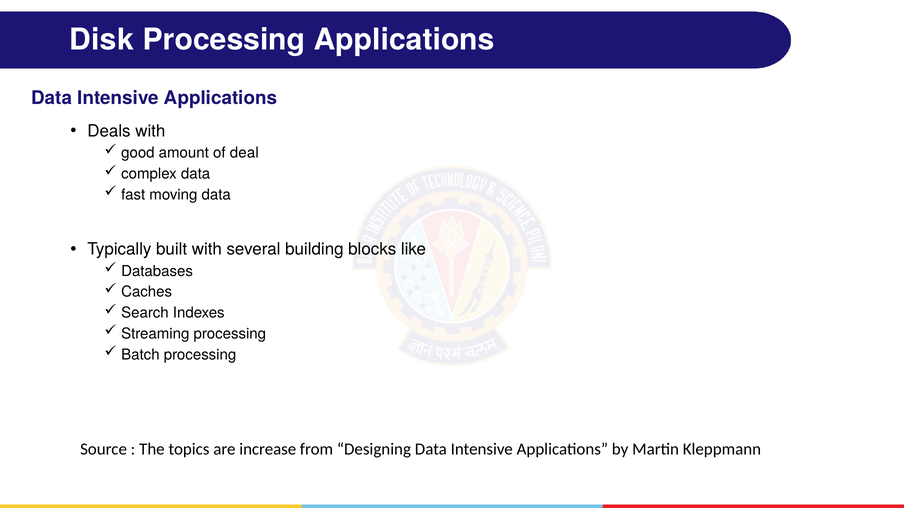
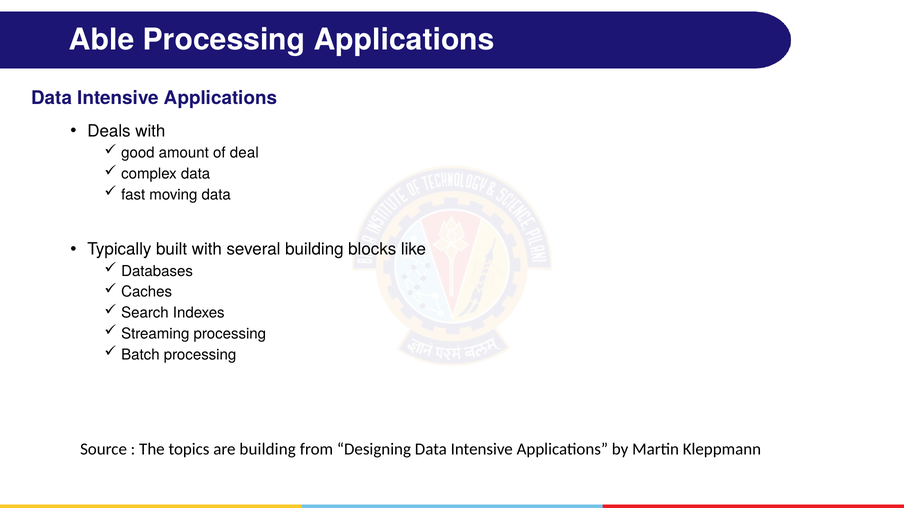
Disk: Disk -> Able (102, 40)
are increase: increase -> building (268, 450)
